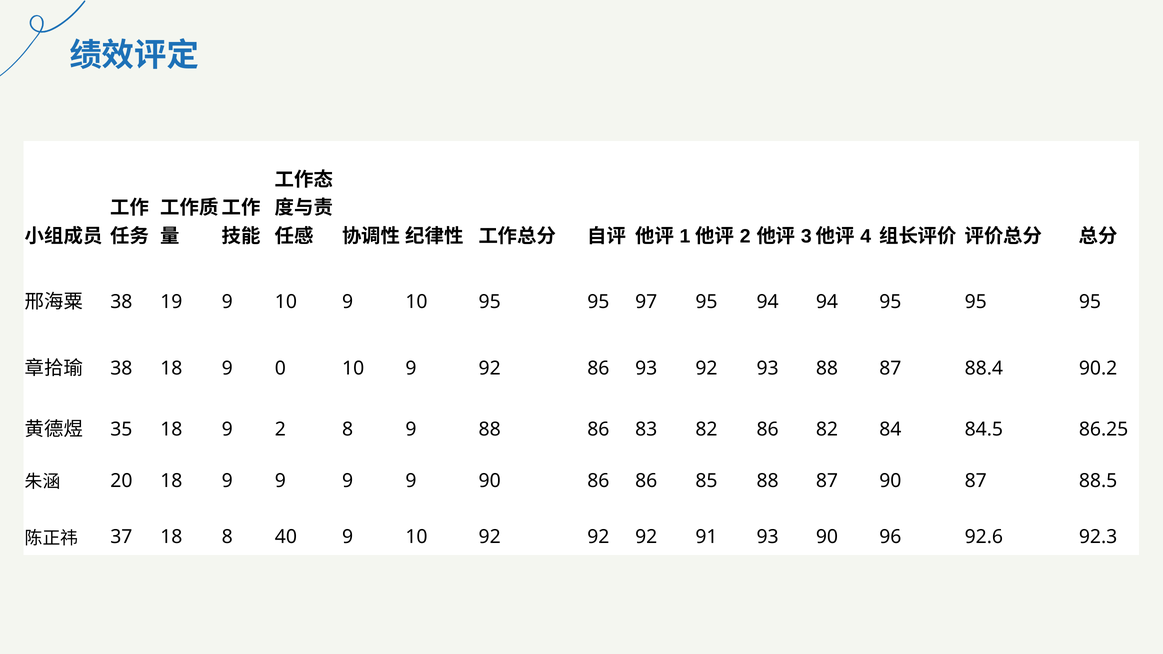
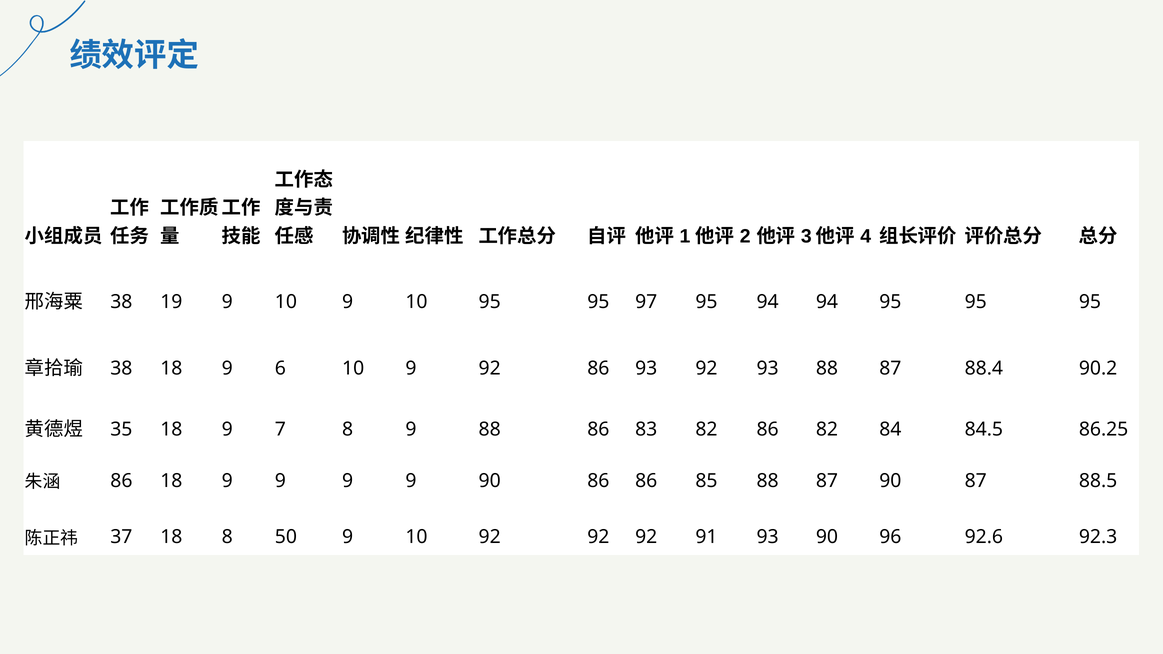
0: 0 -> 6 (280, 369)
9 2: 2 -> 7 (280, 429)
20: 20 -> 86 (121, 481)
40: 40 -> 50 (286, 537)
